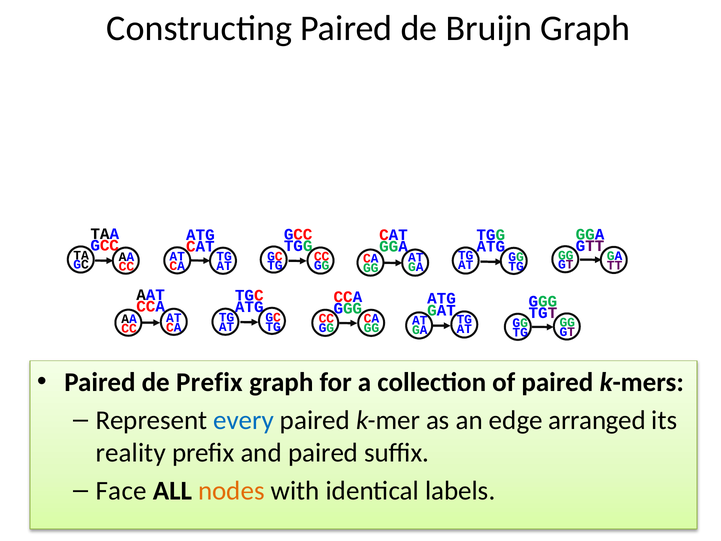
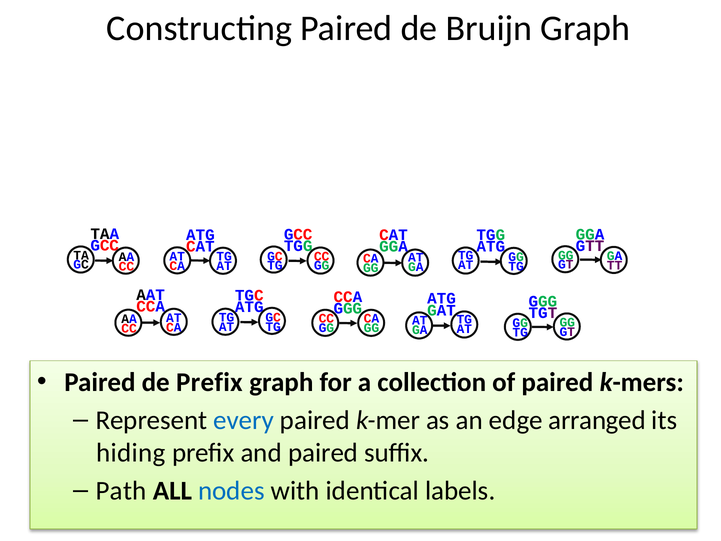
reality: reality -> hiding (131, 453)
Face: Face -> Path (121, 490)
nodes colour: orange -> blue (231, 490)
